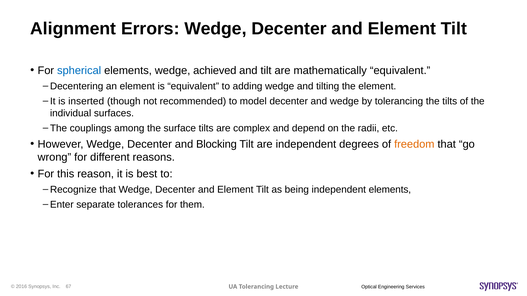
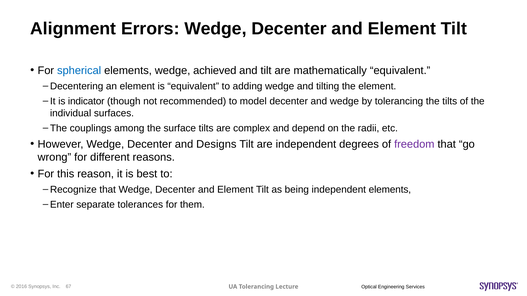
inserted: inserted -> indicator (86, 101)
Blocking: Blocking -> Designs (216, 144)
freedom colour: orange -> purple (414, 144)
